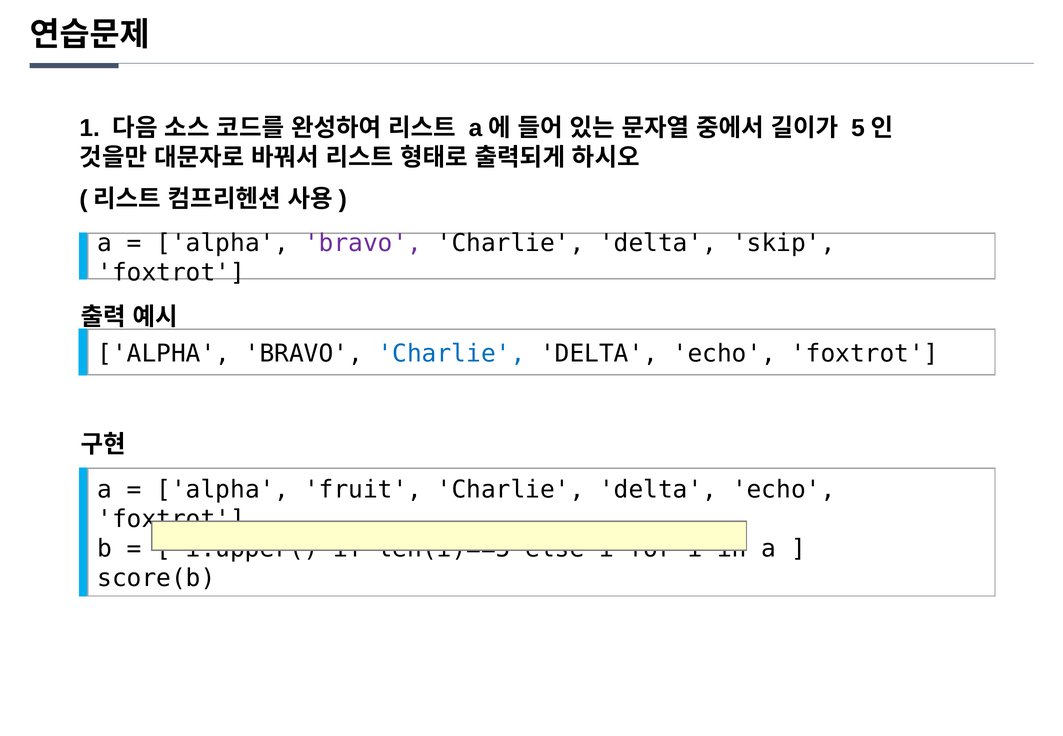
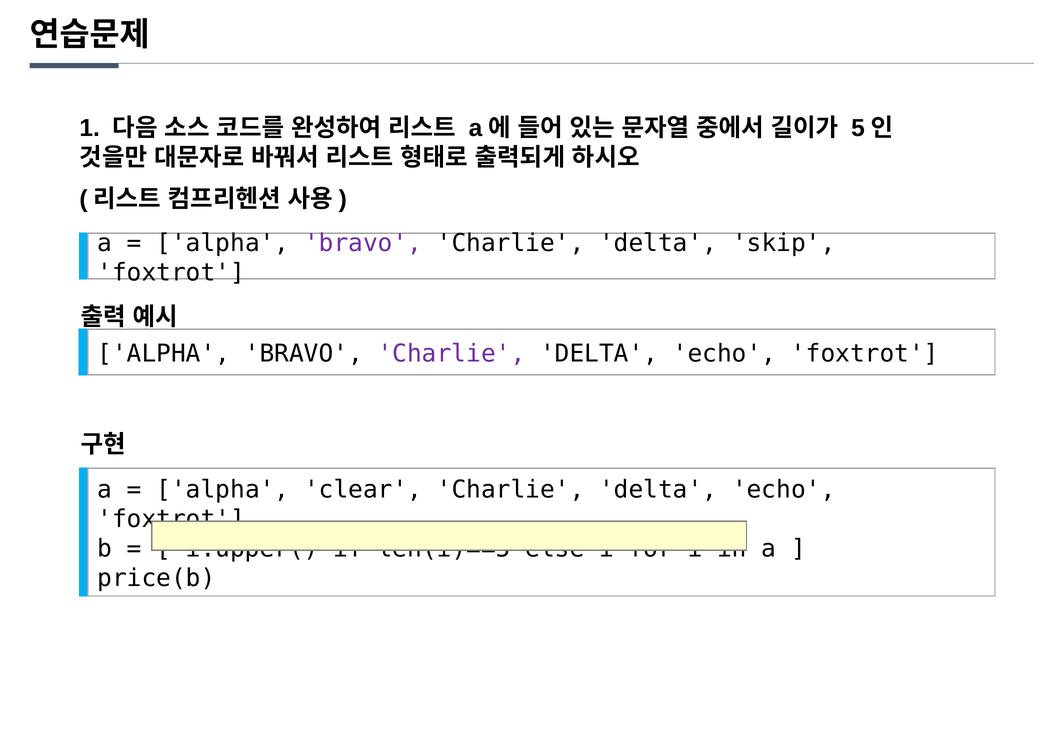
Charlie colour: blue -> purple (451, 354)
fruit: fruit -> clear (363, 490)
score(b: score(b -> price(b (156, 578)
